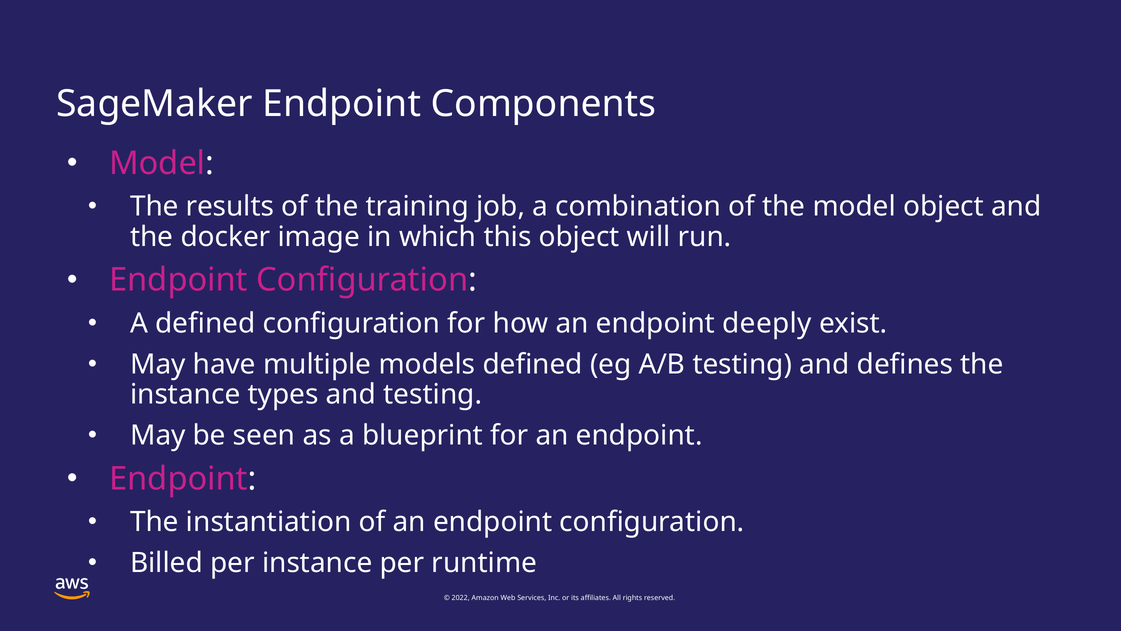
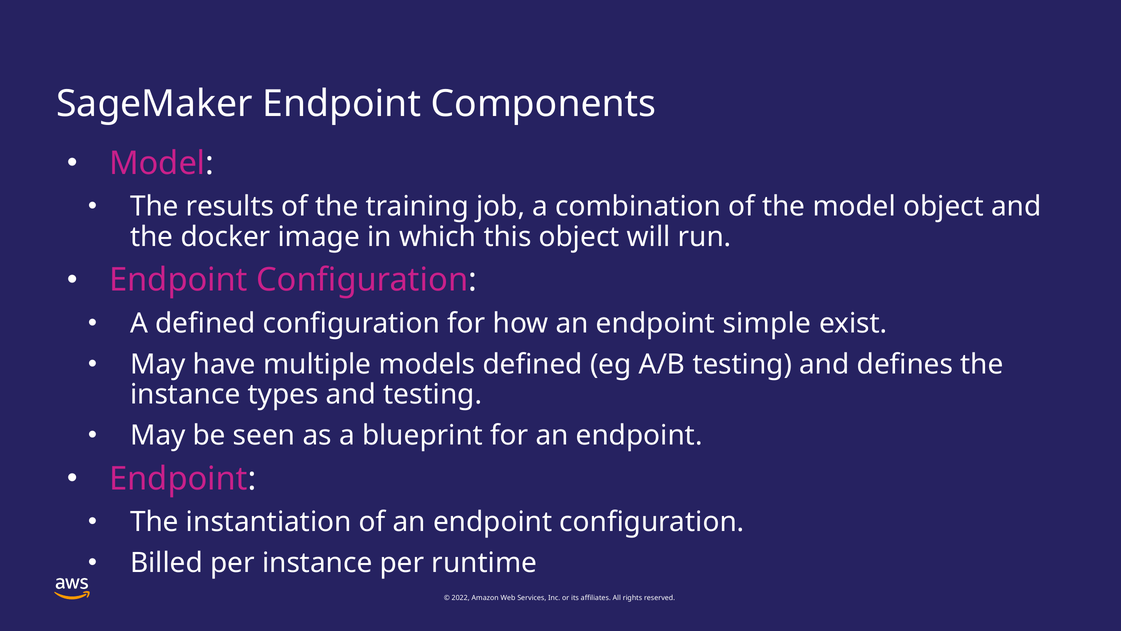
deeply: deeply -> simple (767, 323)
